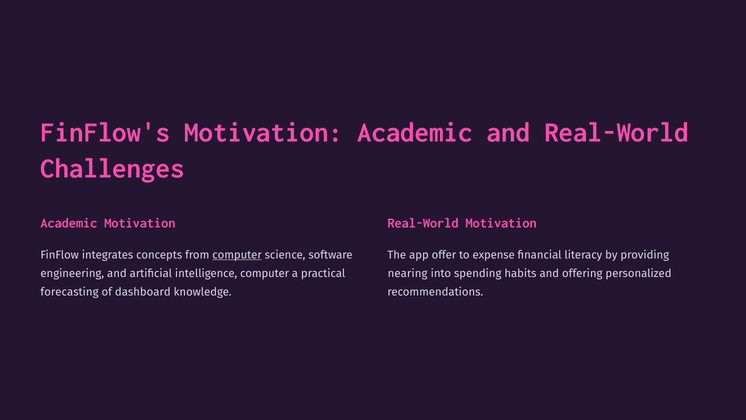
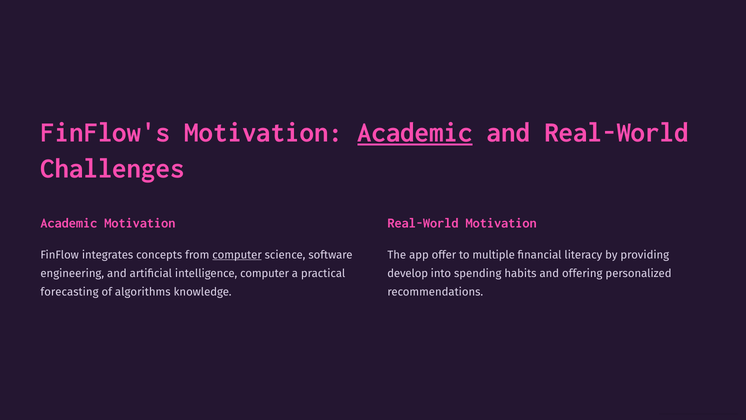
Academic underline: none -> present (415, 132)
expense: expense -> multiple (494, 255)
nearing: nearing -> develop (408, 273)
dashboard: dashboard -> algorithms (143, 292)
